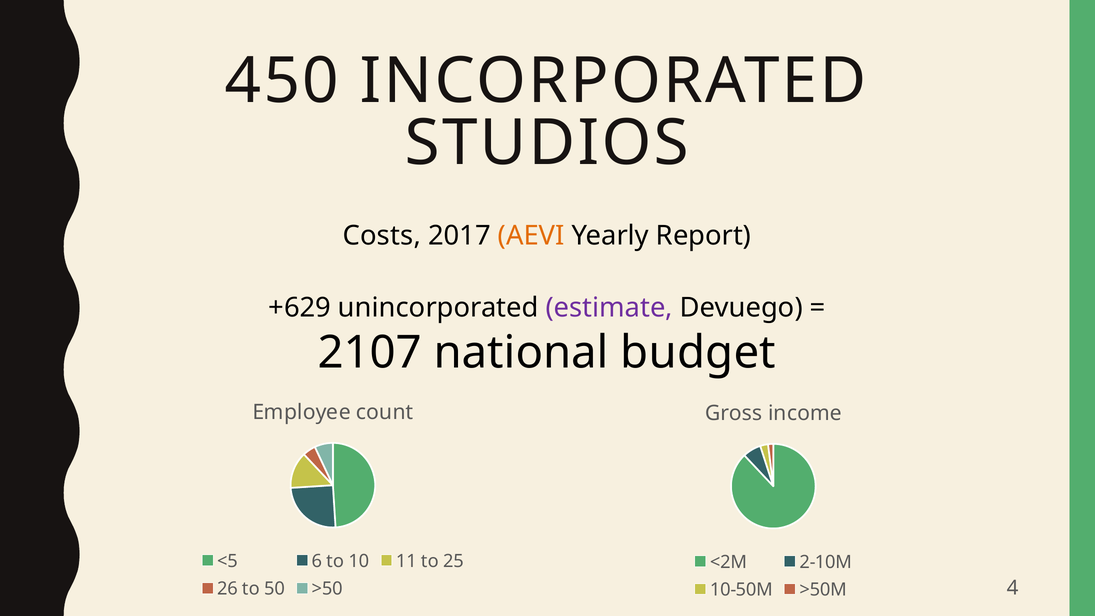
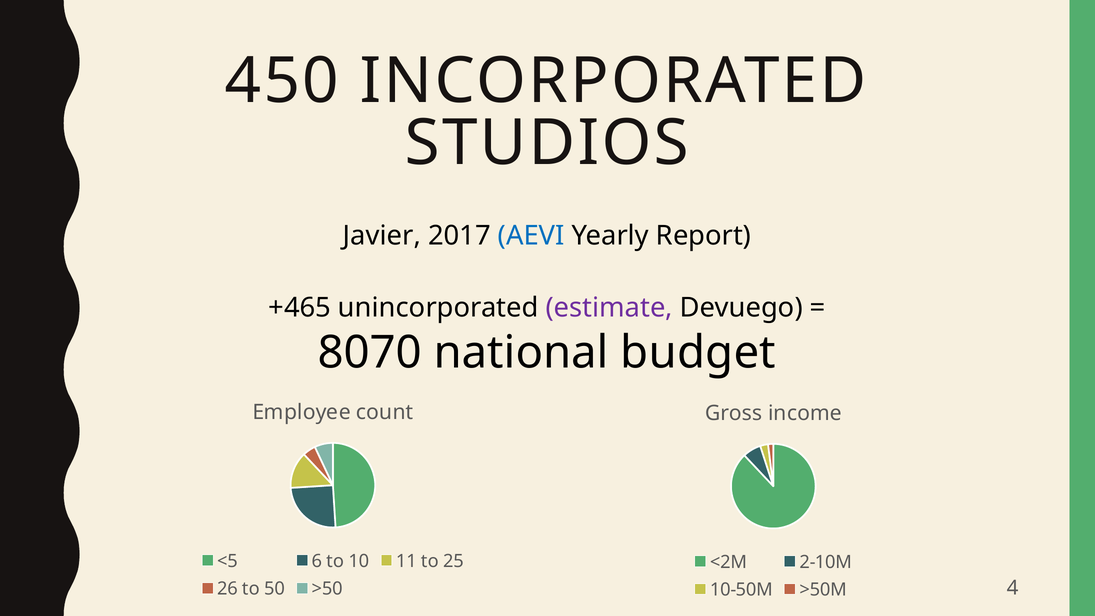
Costs: Costs -> Javier (382, 236)
AEVI colour: orange -> blue (531, 236)
+629: +629 -> +465 (300, 307)
2107: 2107 -> 8070 (370, 353)
